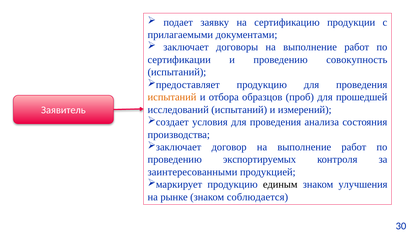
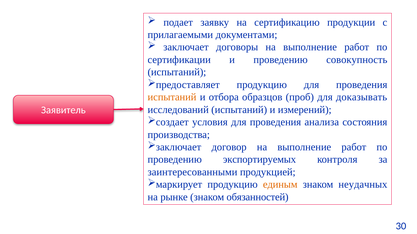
прошедшей: прошедшей -> доказывать (362, 97)
единым colour: black -> orange (280, 185)
улучшения: улучшения -> неудачных (363, 185)
соблюдается: соблюдается -> обязанностей (258, 197)
